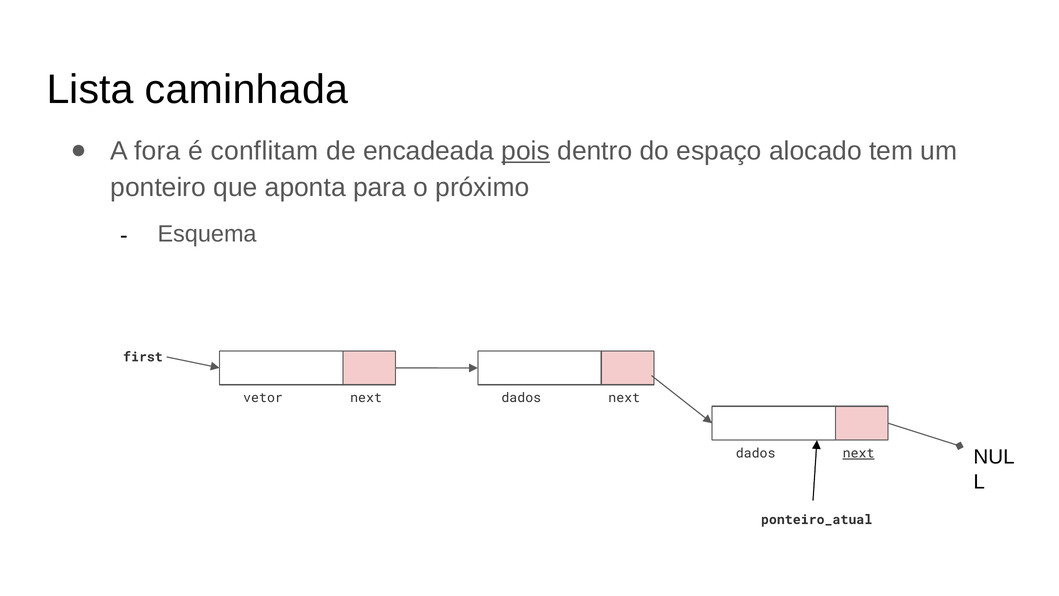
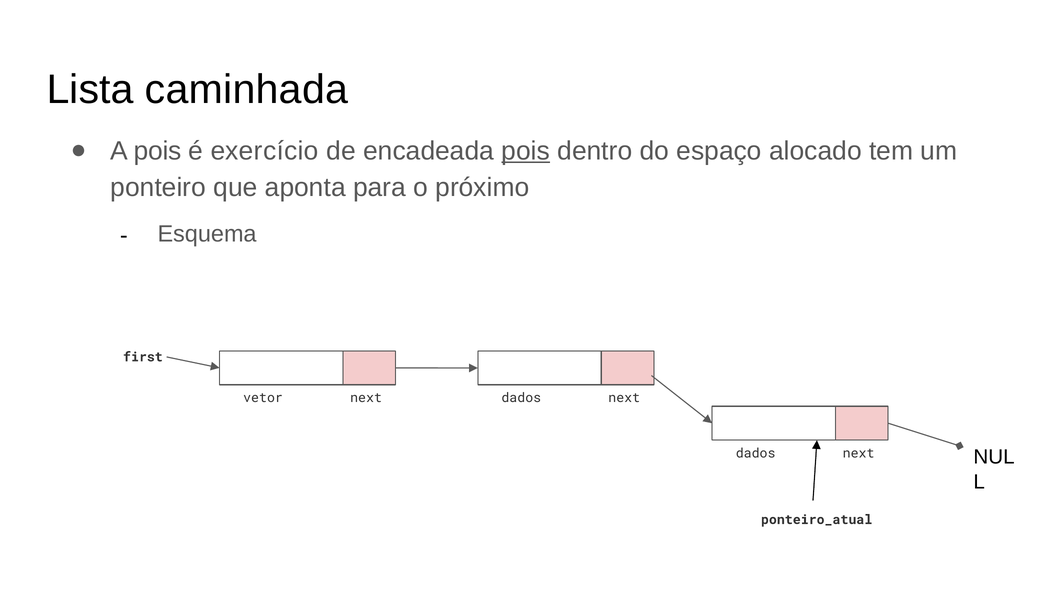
A fora: fora -> pois (158, 151)
conflitam: conflitam -> exercício (265, 151)
next underline: present -> none (859, 453)
